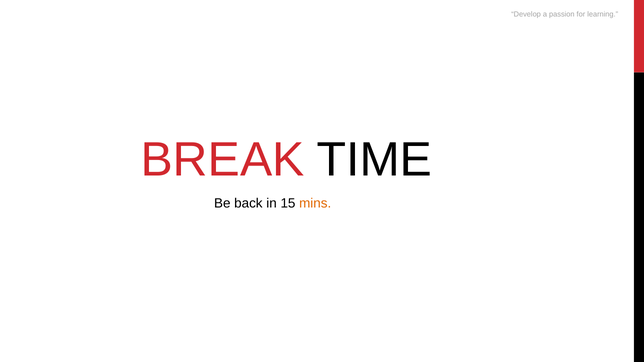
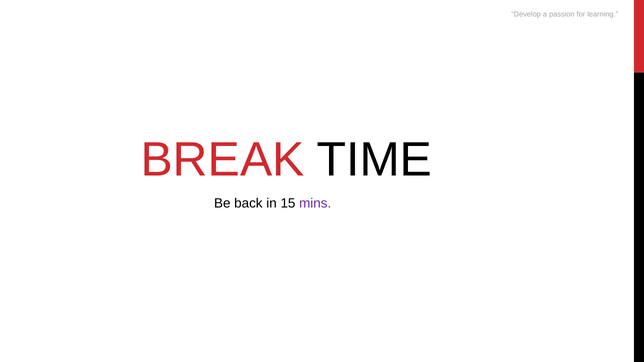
mins colour: orange -> purple (315, 203)
